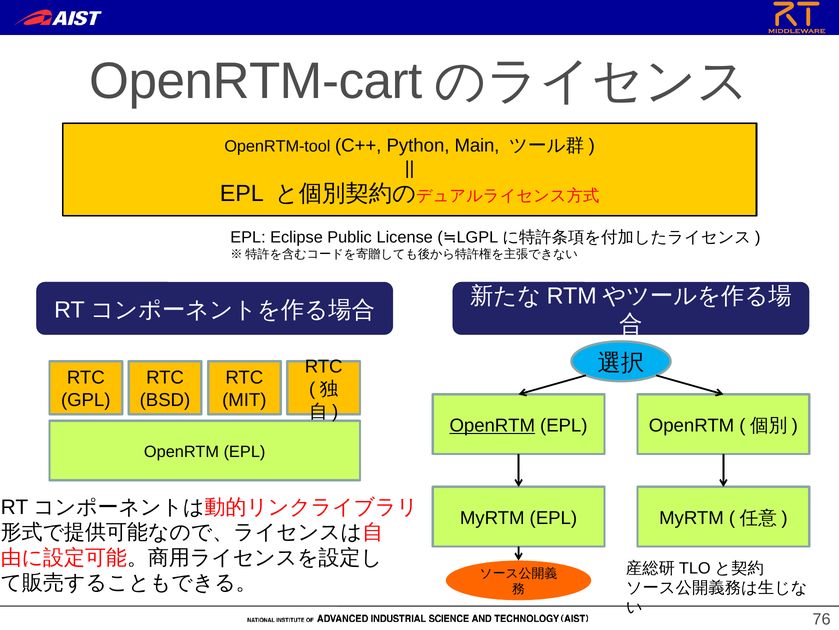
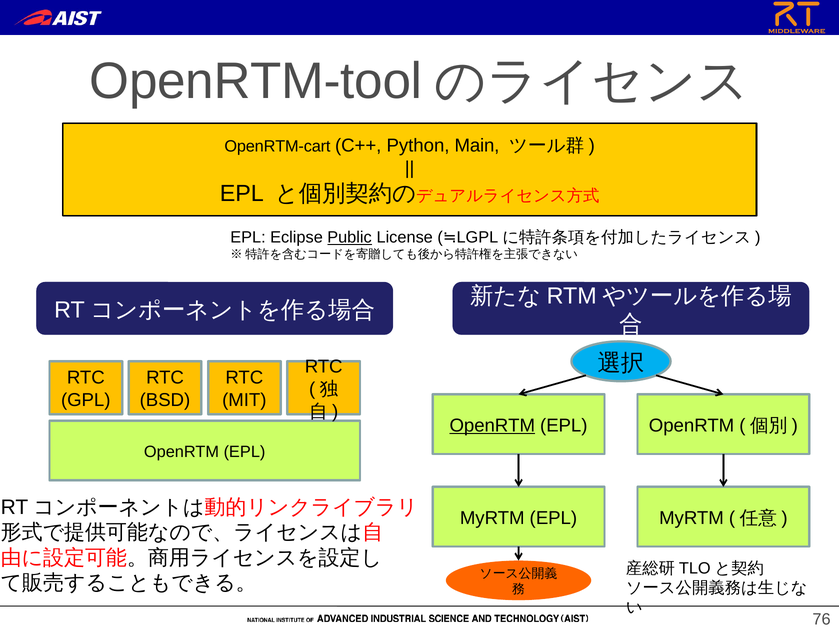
OpenRTM-cart: OpenRTM-cart -> OpenRTM-tool (256, 81)
OpenRTM-tool: OpenRTM-tool -> OpenRTM-cart (277, 146)
Public underline: none -> present (350, 237)
